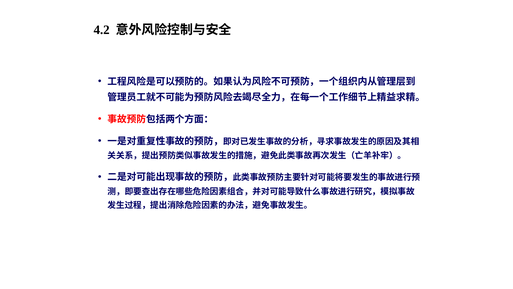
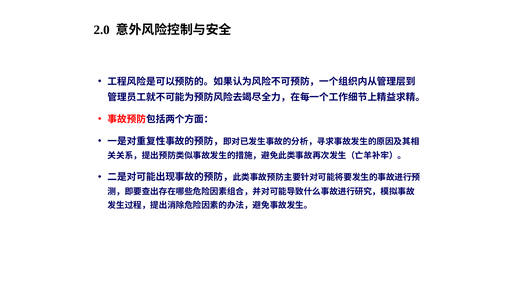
4.2: 4.2 -> 2.0 (102, 30)
